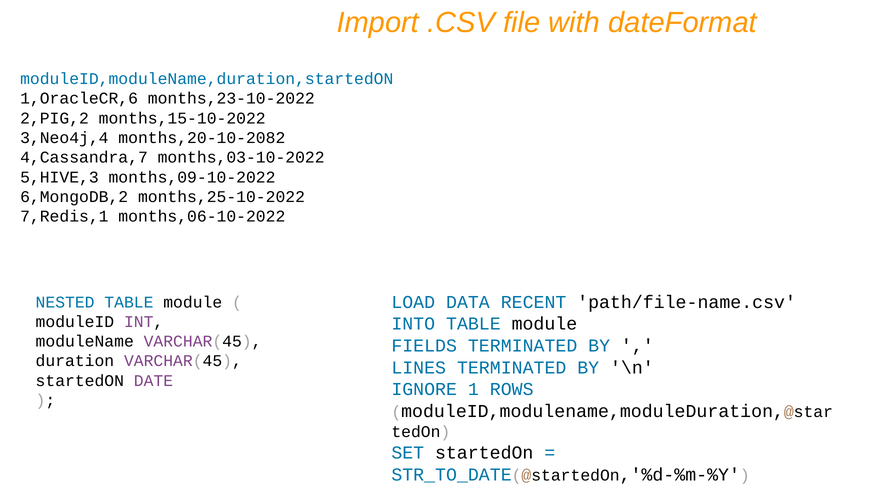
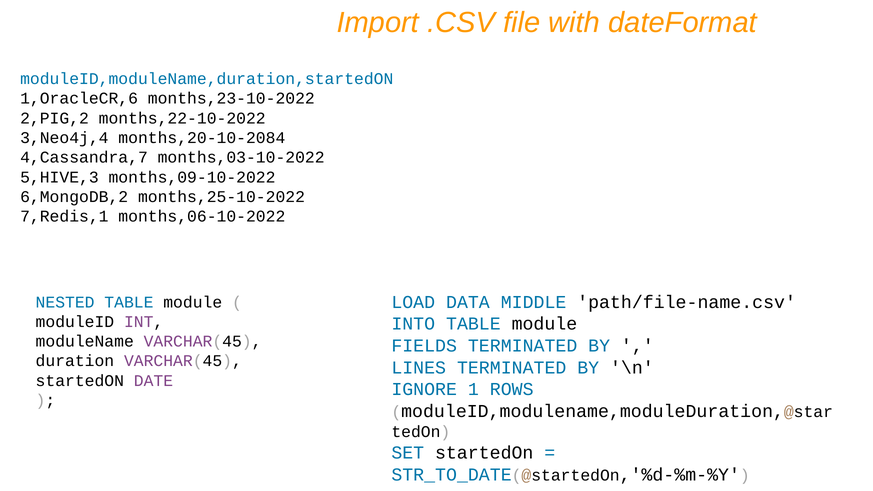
months,15-10-2022: months,15-10-2022 -> months,22-10-2022 (182, 118)
months,20-10-2082: months,20-10-2082 -> months,20-10-2084 (202, 138)
RECENT: RECENT -> MIDDLE (534, 302)
